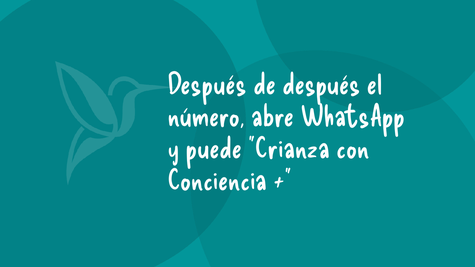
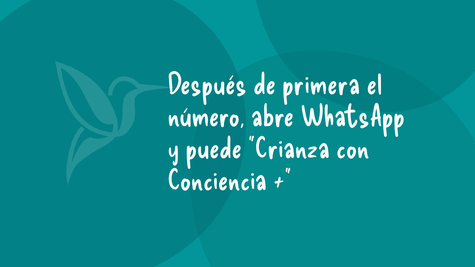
de después: después -> primera (321, 85)
